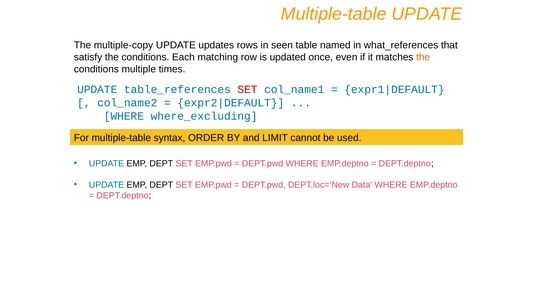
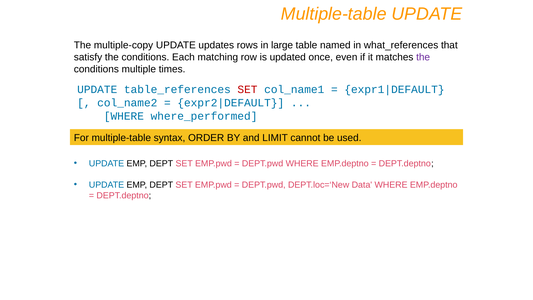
seen: seen -> large (282, 45)
the colour: orange -> purple (423, 57)
where_excluding: where_excluding -> where_performed (204, 116)
